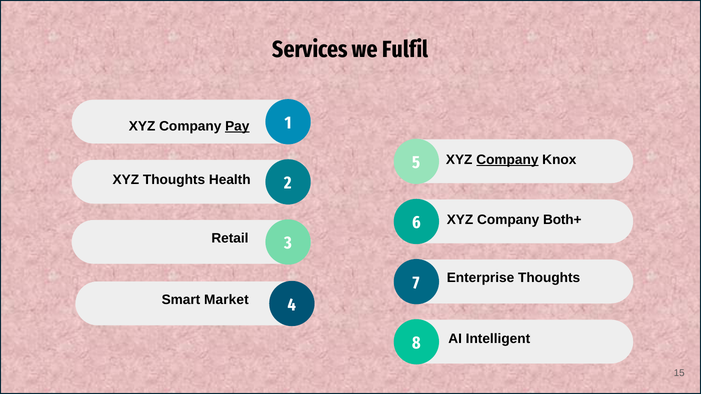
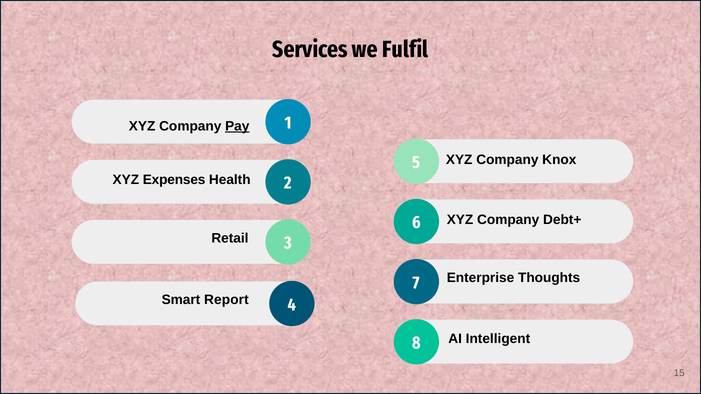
Company underline: present -> none (507, 160)
XYZ Thoughts: Thoughts -> Expenses (174, 180)
Both+: Both+ -> Debt+ (562, 220)
Market: Market -> Report (226, 300)
